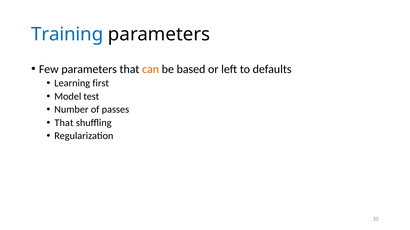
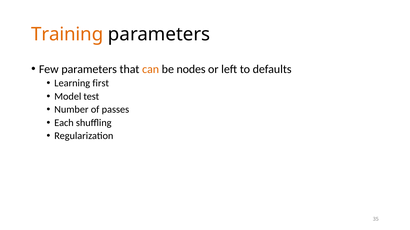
Training colour: blue -> orange (67, 34)
based: based -> nodes (191, 69)
That: That -> Each (64, 123)
